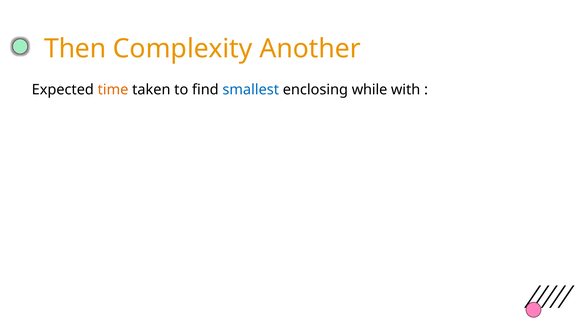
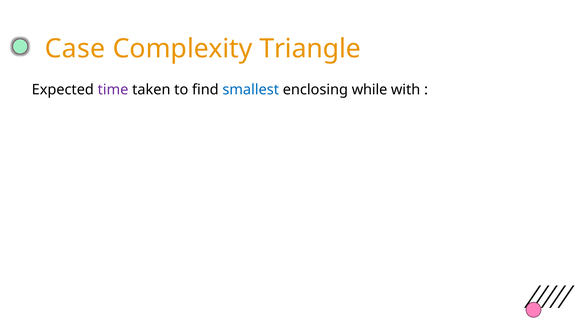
Then: Then -> Case (75, 49)
Another: Another -> Triangle (310, 49)
time colour: orange -> purple (113, 90)
